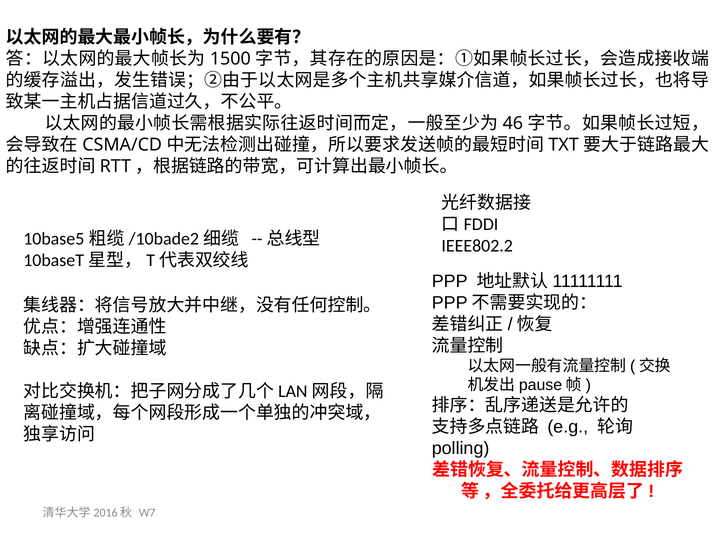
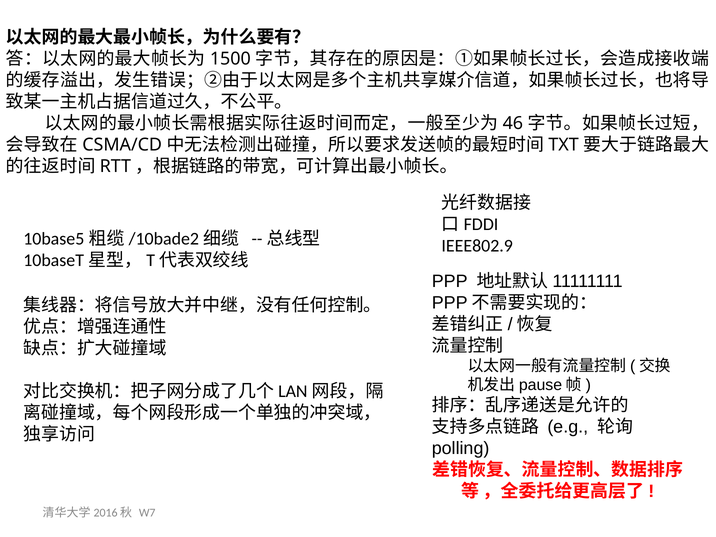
IEEE802.2: IEEE802.2 -> IEEE802.9 (477, 246)
